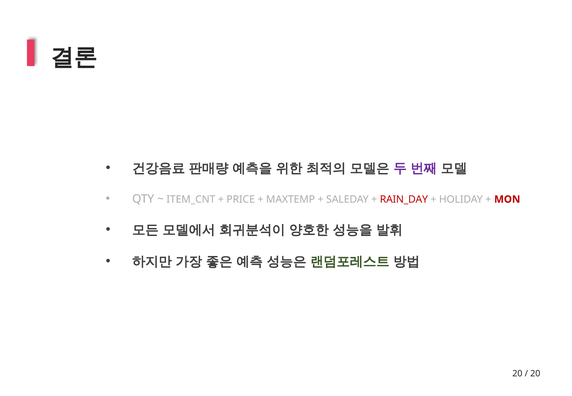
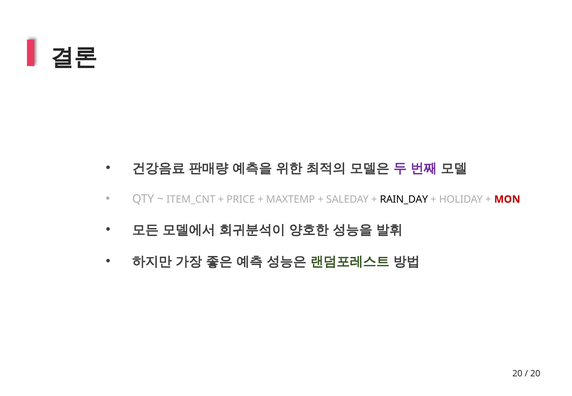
RAIN_DAY colour: red -> black (404, 199)
